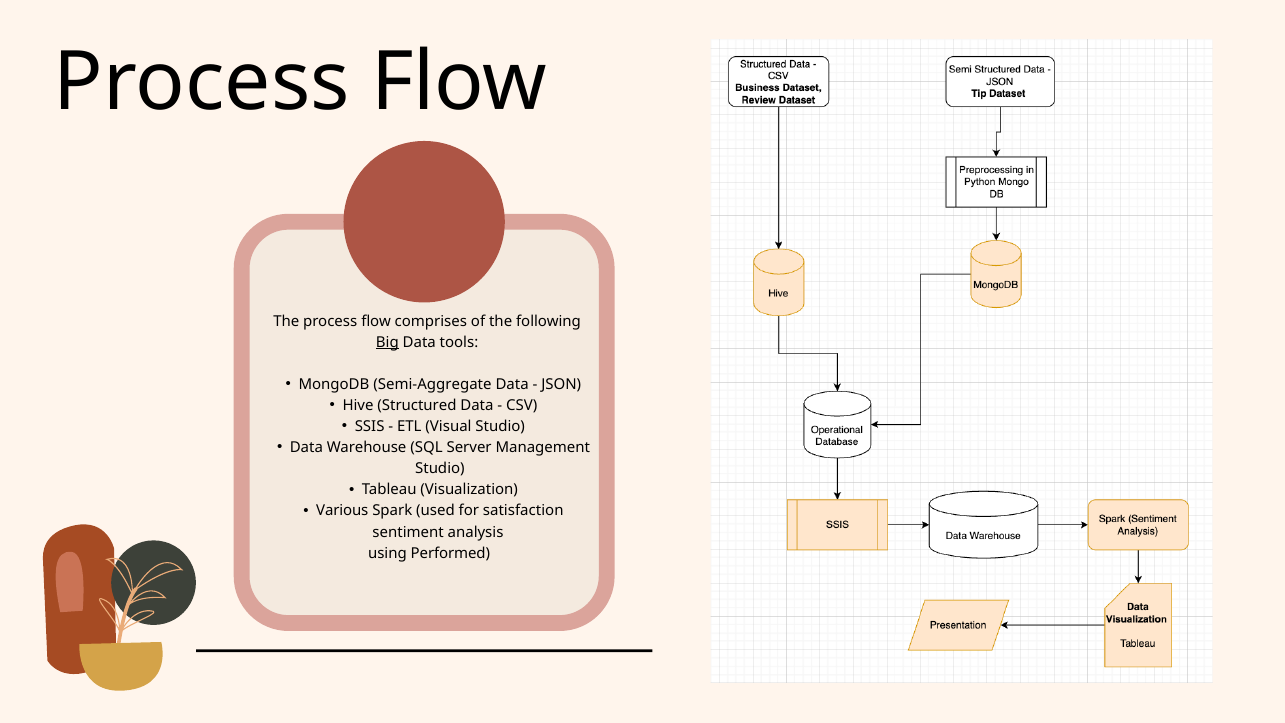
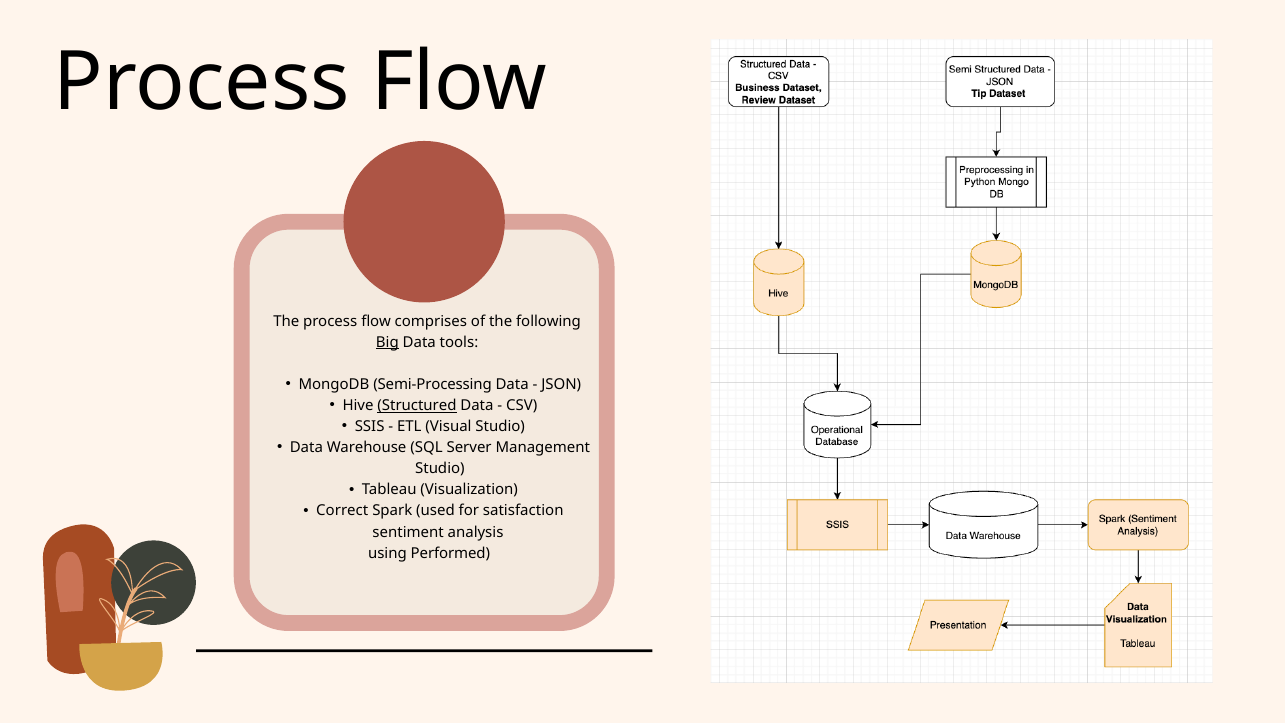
Semi-Aggregate: Semi-Aggregate -> Semi-Processing (433, 384)
Structured underline: none -> present (417, 406)
Various: Various -> Correct (342, 511)
